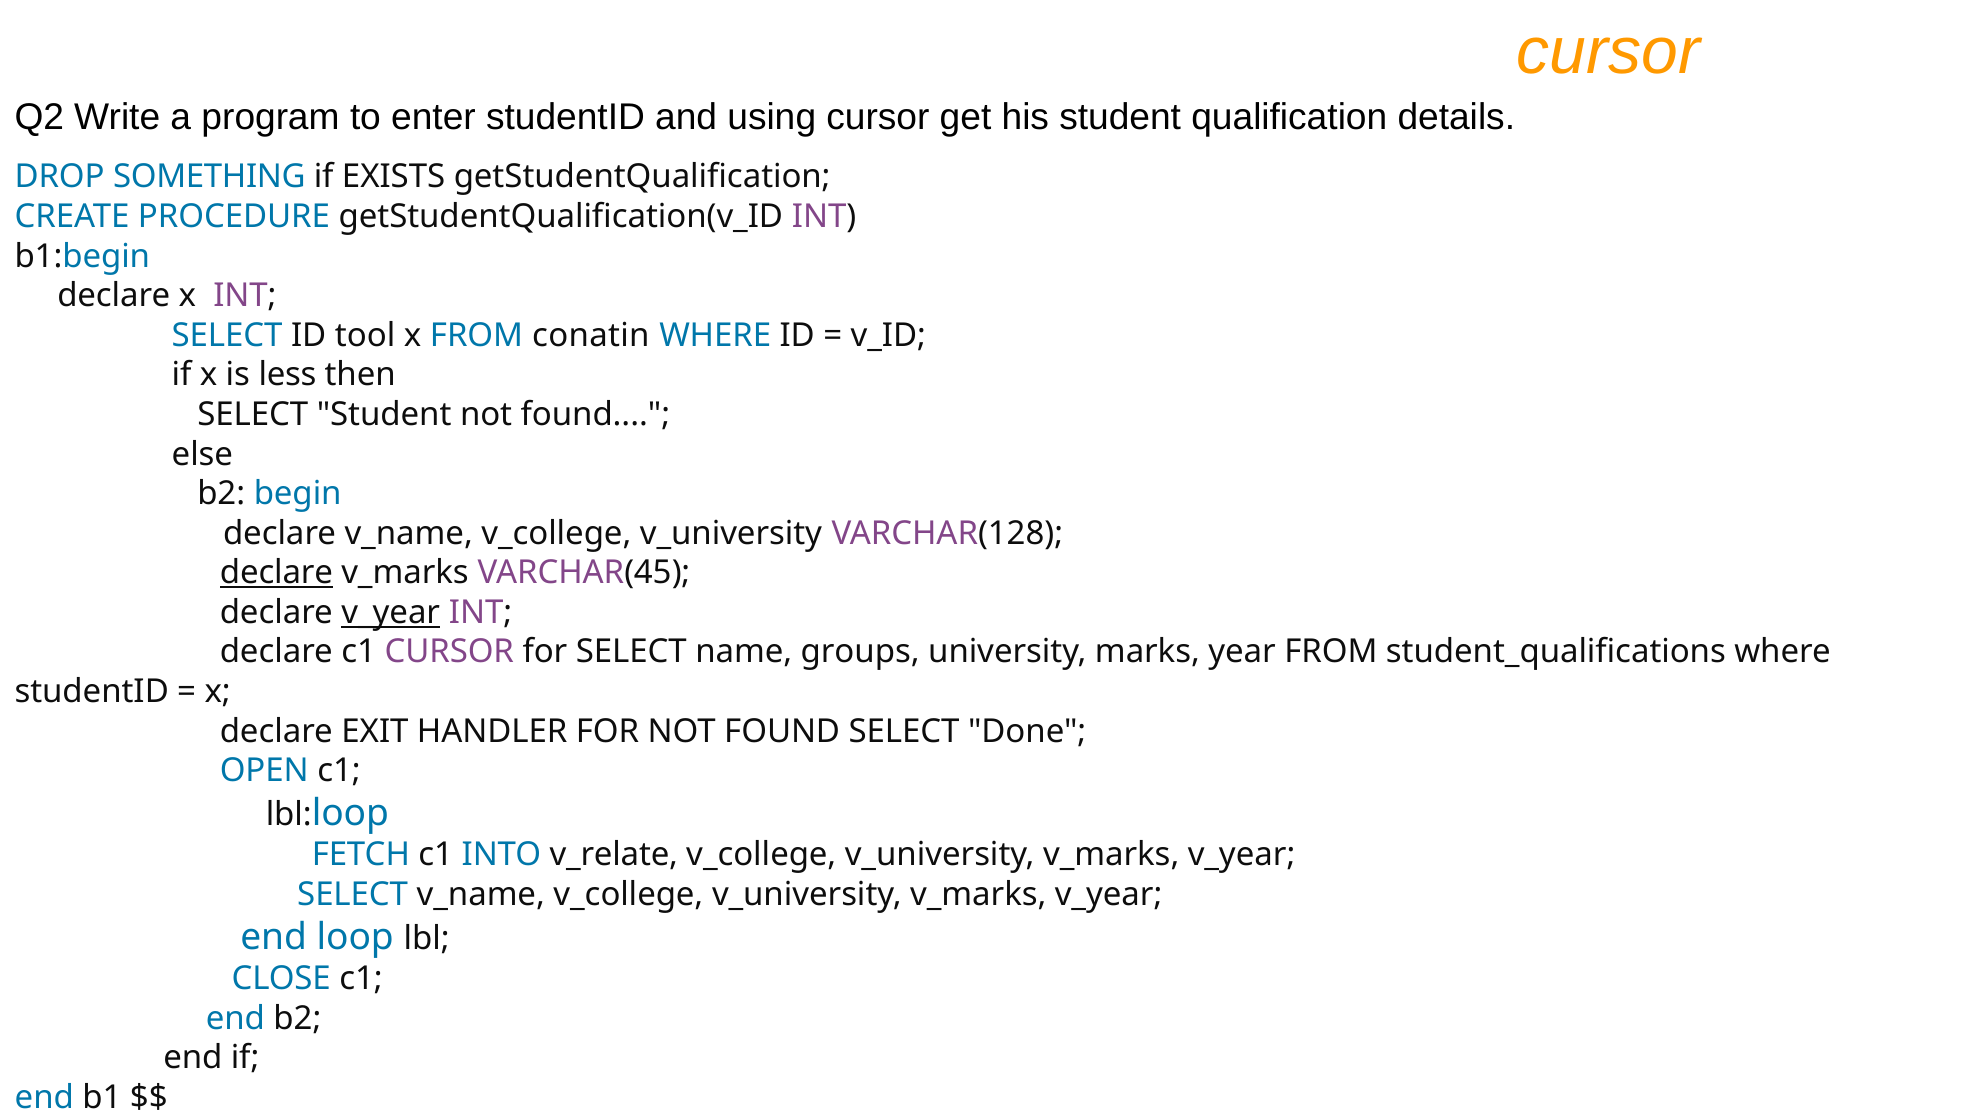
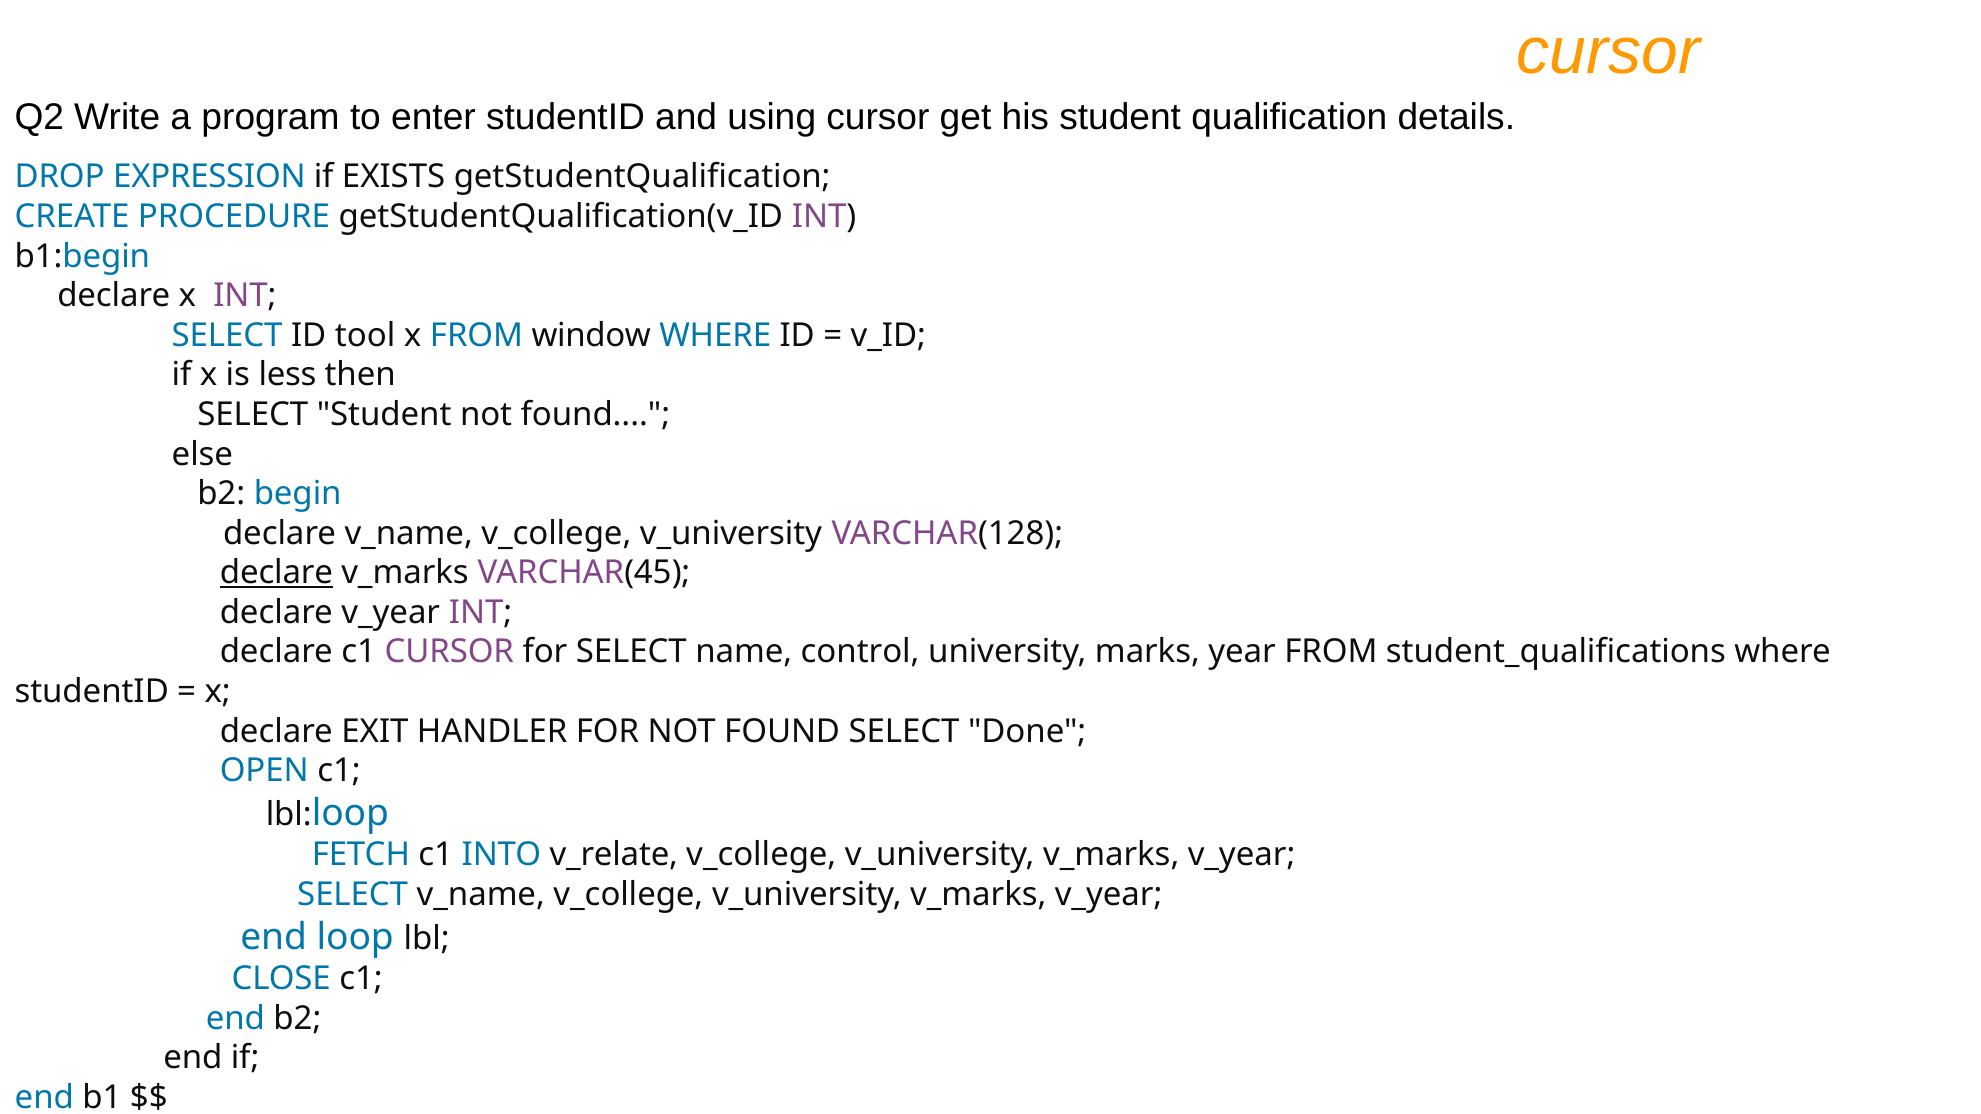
SOMETHING: SOMETHING -> EXPRESSION (209, 177)
conatin: conatin -> window (591, 335)
v_year underline: present -> none (391, 613)
groups: groups -> control (860, 652)
